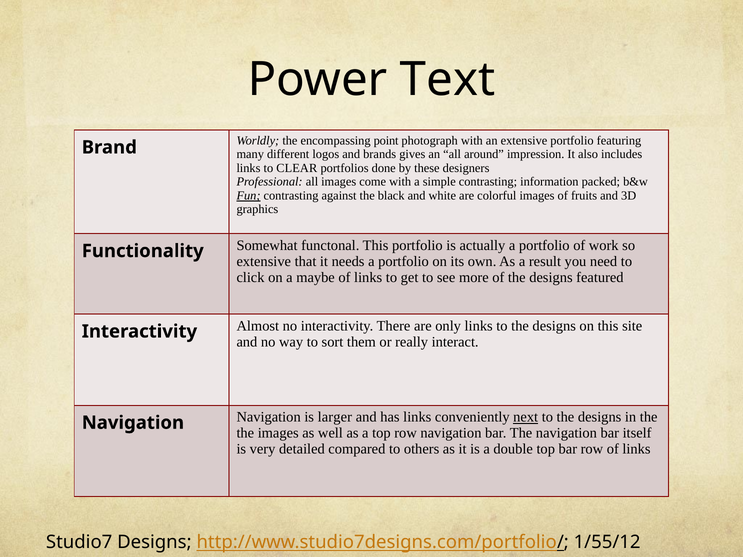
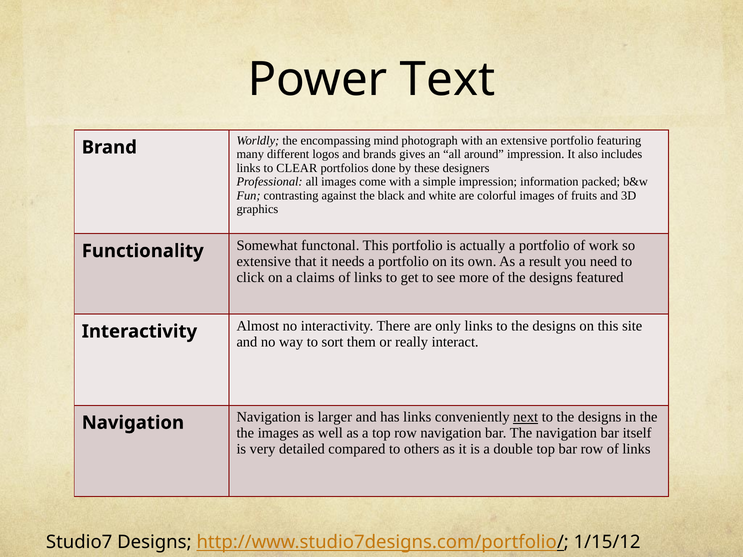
point: point -> mind (386, 141)
simple contrasting: contrasting -> impression (488, 182)
Fun underline: present -> none (249, 196)
maybe: maybe -> claims (315, 277)
1/55/12: 1/55/12 -> 1/15/12 (607, 542)
